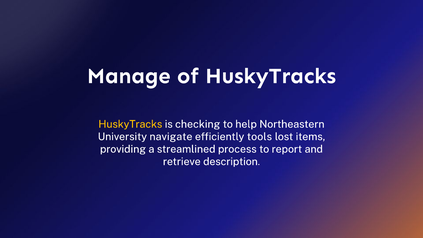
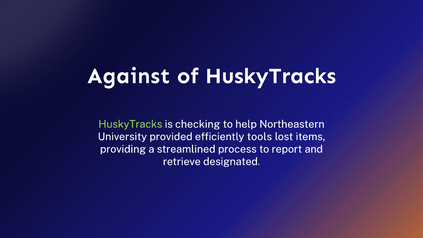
Manage: Manage -> Against (129, 76)
HuskyTracks colour: yellow -> light green (130, 124)
navigate: navigate -> provided (171, 137)
description: description -> designated (232, 162)
